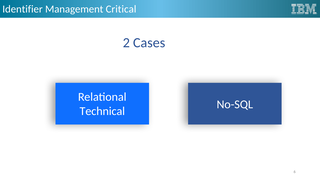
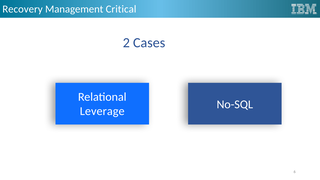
Identifier: Identifier -> Recovery (23, 9)
Technical: Technical -> Leverage (102, 111)
